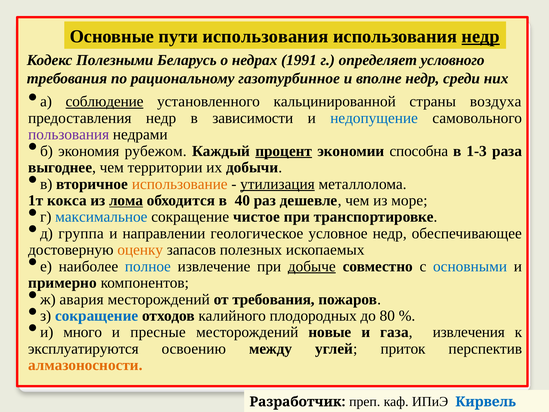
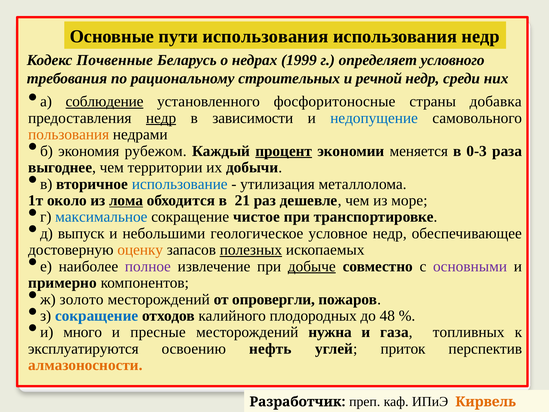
недр underline: present -> none (481, 36)
Полезными: Полезными -> Почвенные (115, 60)
1991: 1991 -> 1999 (299, 60)
газотурбинное: газотурбинное -> строительных (289, 78)
вполне: вполне -> речной (379, 78)
кальцинированной: кальцинированной -> фосфоритоносные (335, 102)
воздуха: воздуха -> добавка (496, 102)
недр underline: none -> present (161, 118)
пользования colour: purple -> orange (69, 134)
способна: способна -> меняется (419, 151)
1-3: 1-3 -> 0-3 (477, 151)
использование colour: orange -> blue (180, 184)
утилизация underline: present -> none (277, 184)
кокса: кокса -> около (67, 200)
40: 40 -> 21 (242, 200)
группа: группа -> выпуск (81, 233)
направлении: направлении -> небольшими (164, 233)
полезных underline: none -> present (251, 250)
полное colour: blue -> purple (148, 266)
основными colour: blue -> purple (470, 266)
авария: авария -> золото (82, 299)
от требования: требования -> опровергли (274, 299)
80: 80 -> 48 (387, 316)
новые: новые -> нужна (330, 332)
извлечения: извлечения -> топливных (469, 332)
между: между -> нефть (270, 349)
Кирвель colour: blue -> orange (486, 402)
